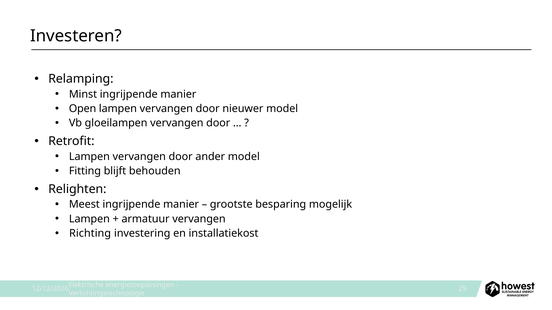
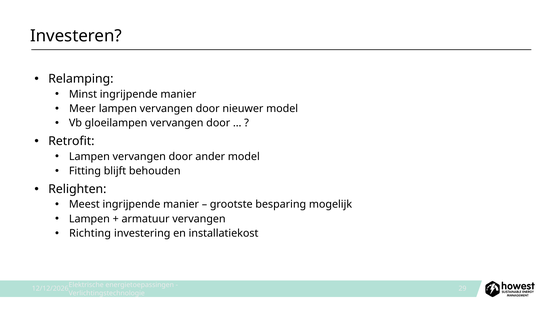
Open: Open -> Meer (82, 109)
